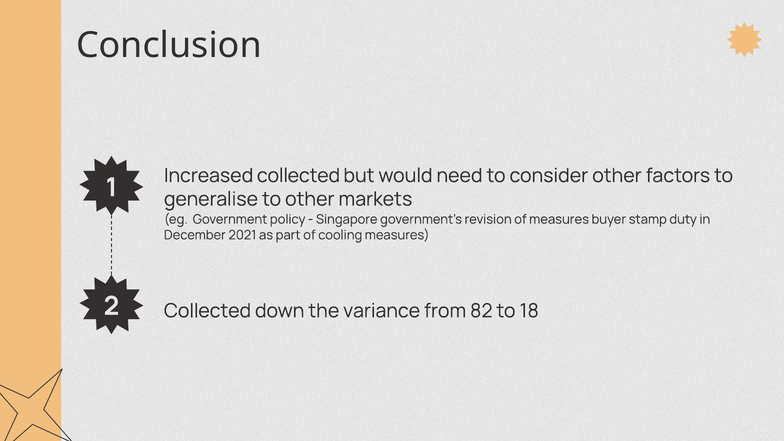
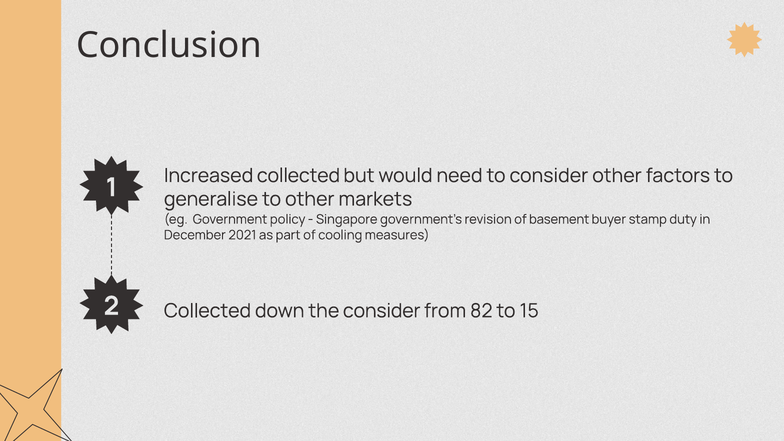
of measures: measures -> basement (559, 219)
the variance: variance -> consider (382, 311)
18: 18 -> 15 (529, 311)
